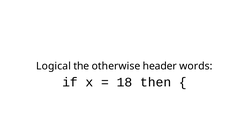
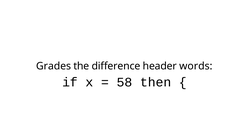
Logical: Logical -> Grades (54, 66)
otherwise: otherwise -> difference (116, 66)
18: 18 -> 58 (124, 82)
